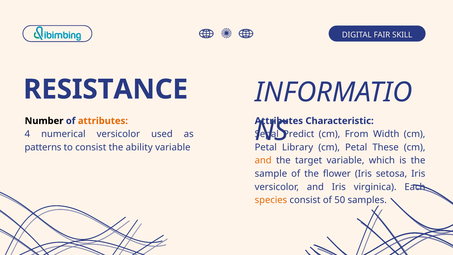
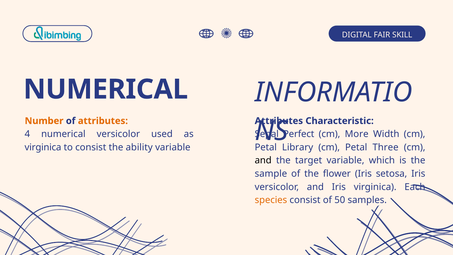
RESISTANCE: RESISTANCE -> NUMERICAL (106, 89)
Number colour: black -> orange (44, 121)
Predict: Predict -> Perfect (299, 134)
From: From -> More (357, 134)
patterns: patterns -> virginica (43, 147)
These: These -> Three (386, 147)
and colour: orange -> black (263, 160)
